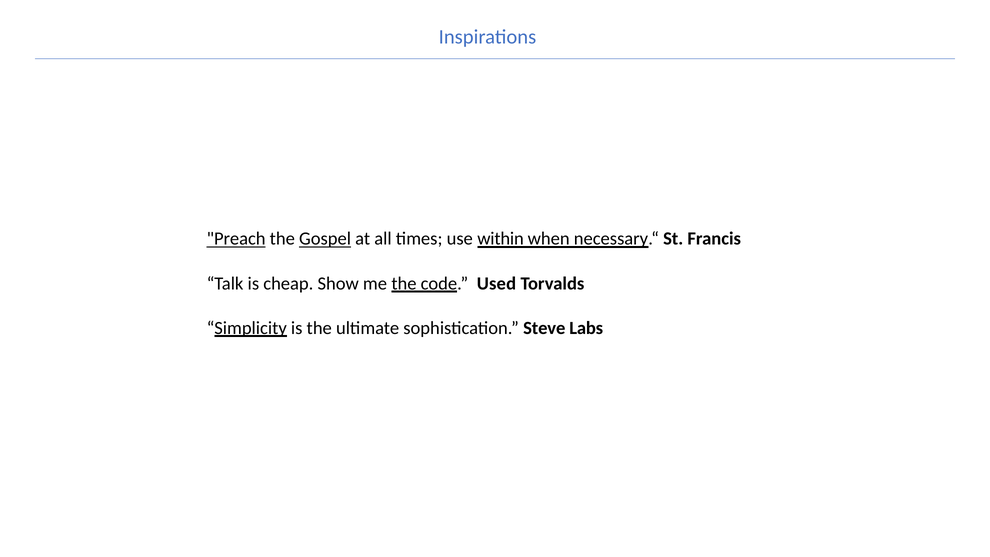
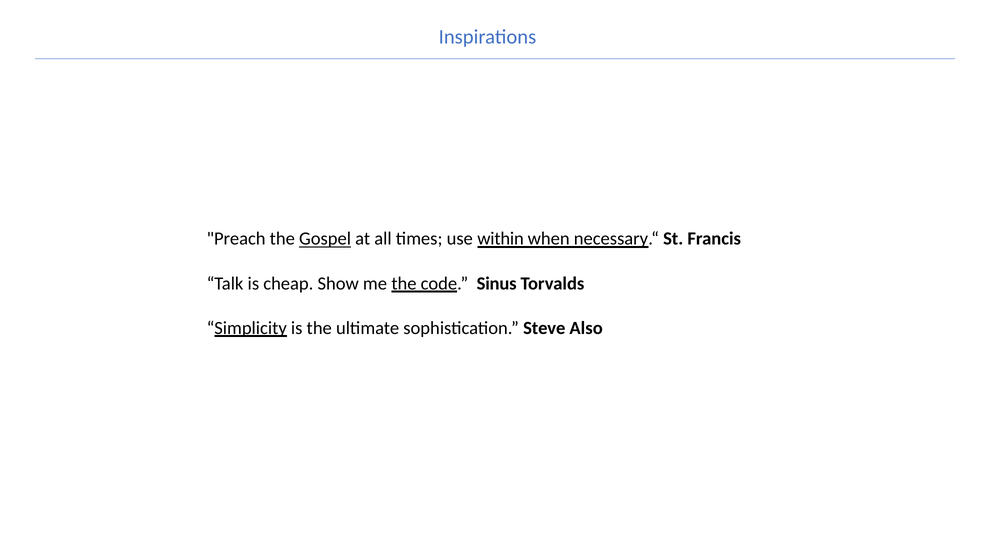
Preach underline: present -> none (236, 239)
Used: Used -> Sinus (497, 283)
Labs: Labs -> Also (586, 328)
